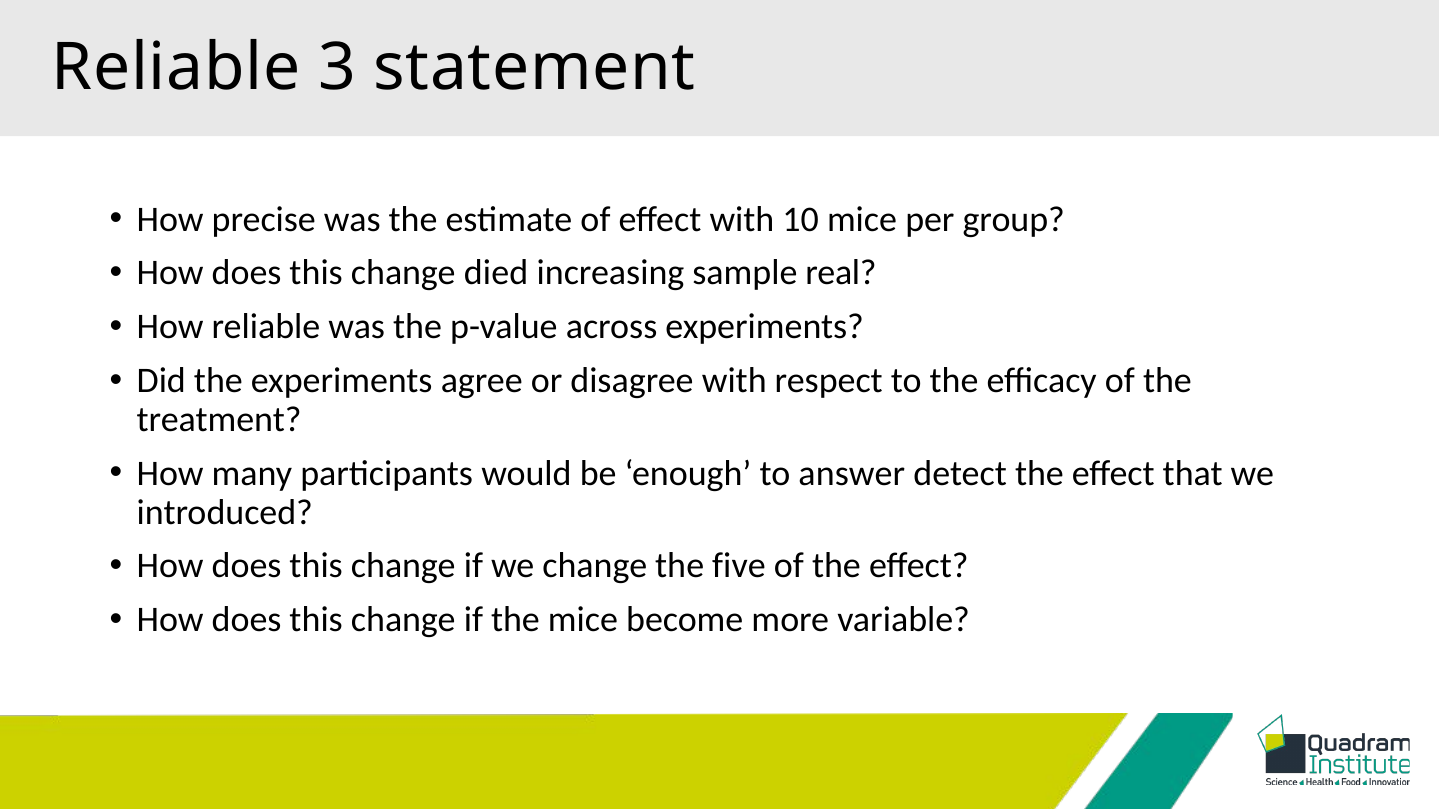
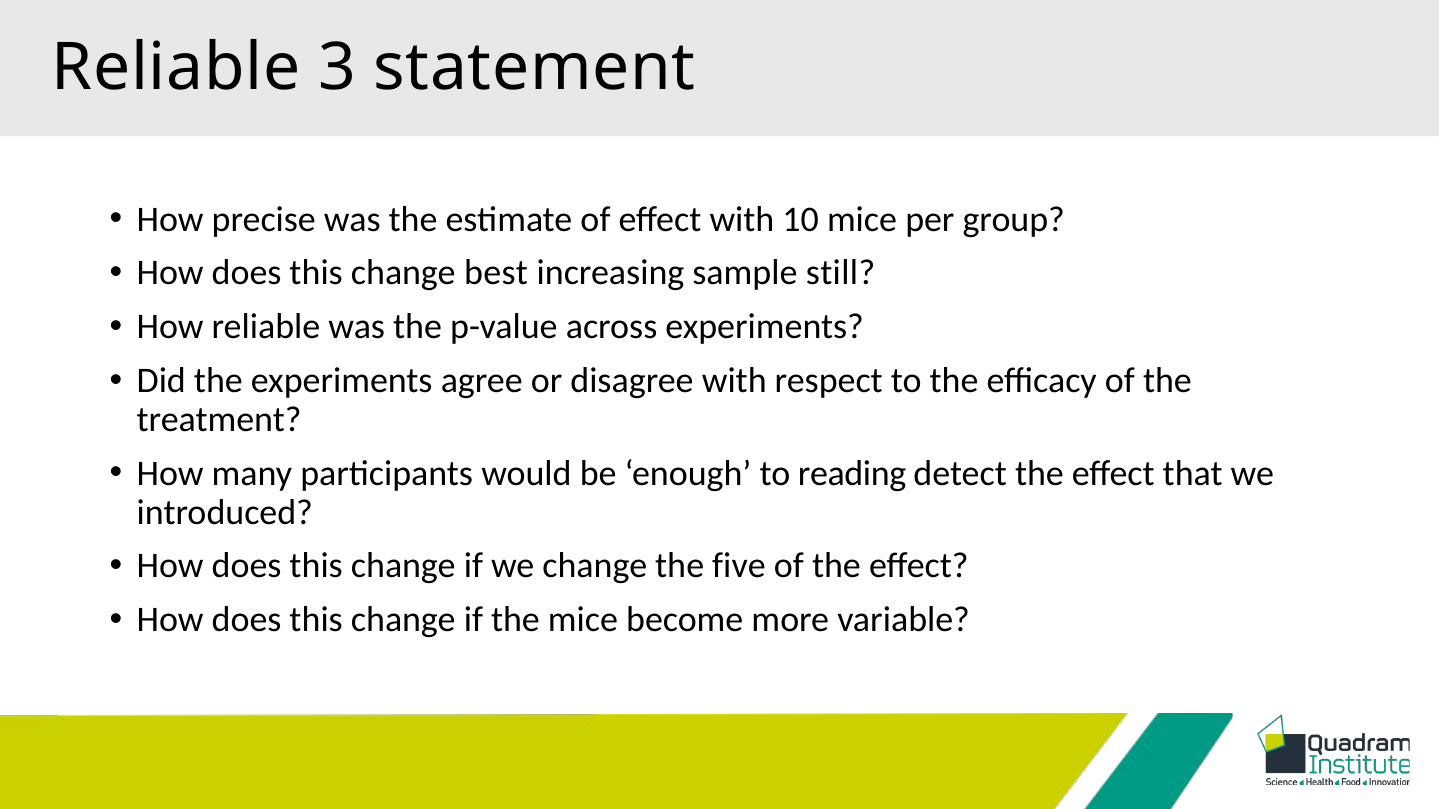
died: died -> best (496, 273)
real: real -> still (841, 273)
answer: answer -> reading (852, 474)
